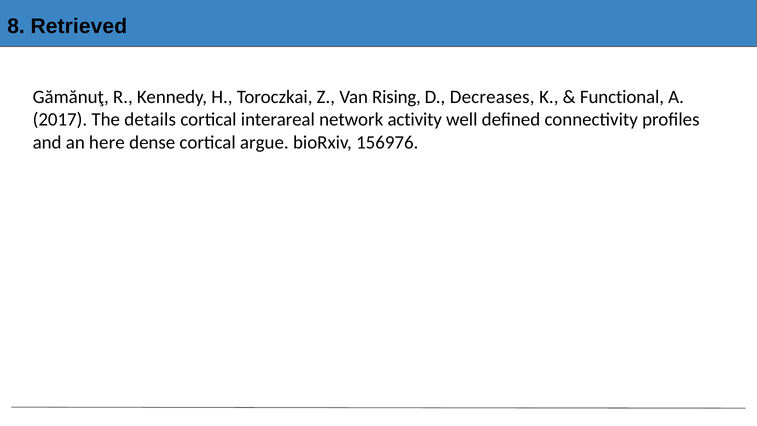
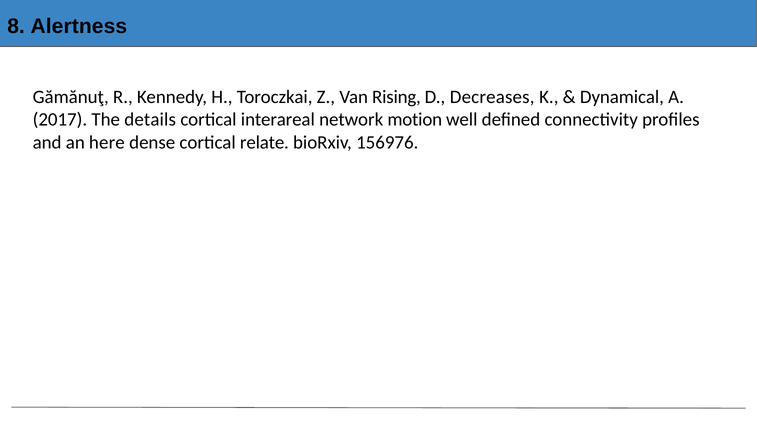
Retrieved: Retrieved -> Alertness (79, 26)
Functional: Functional -> Dynamical (622, 97)
activity: activity -> motion (415, 120)
argue: argue -> relate (264, 142)
